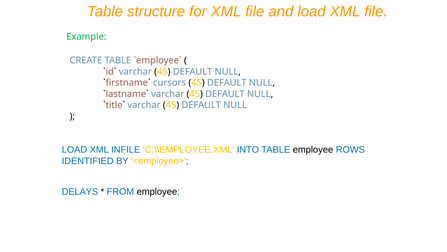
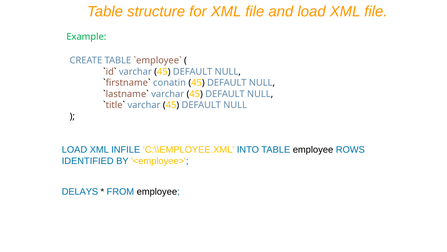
cursors: cursors -> conatin (170, 83)
